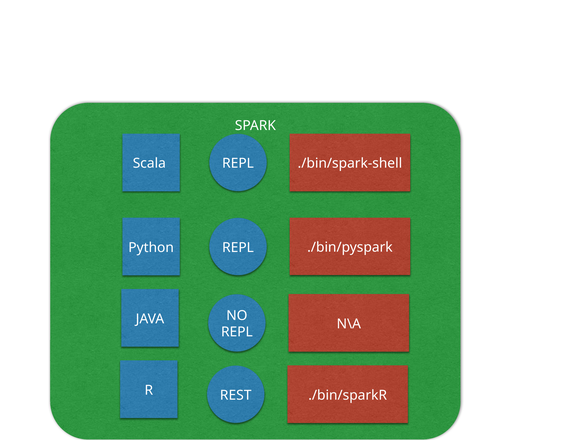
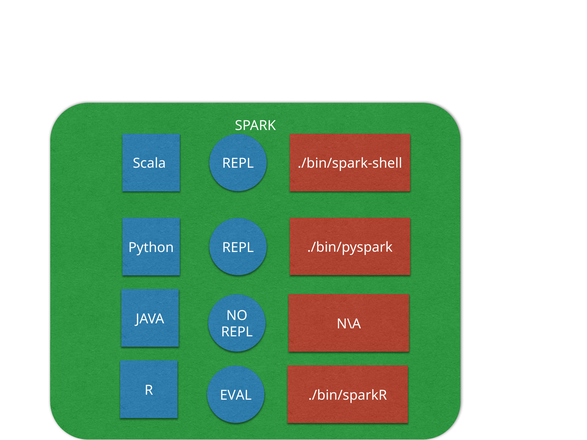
REST: REST -> EVAL (236, 395)
